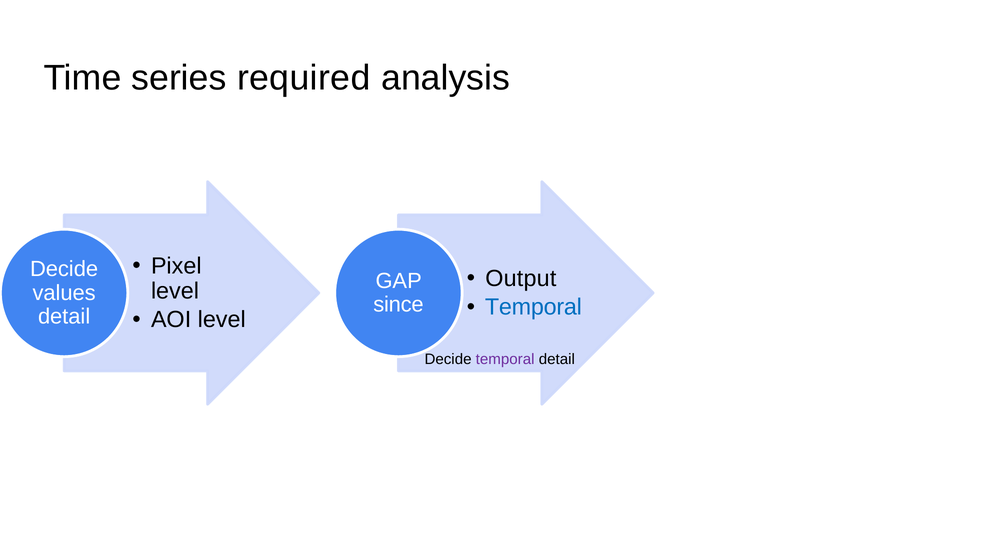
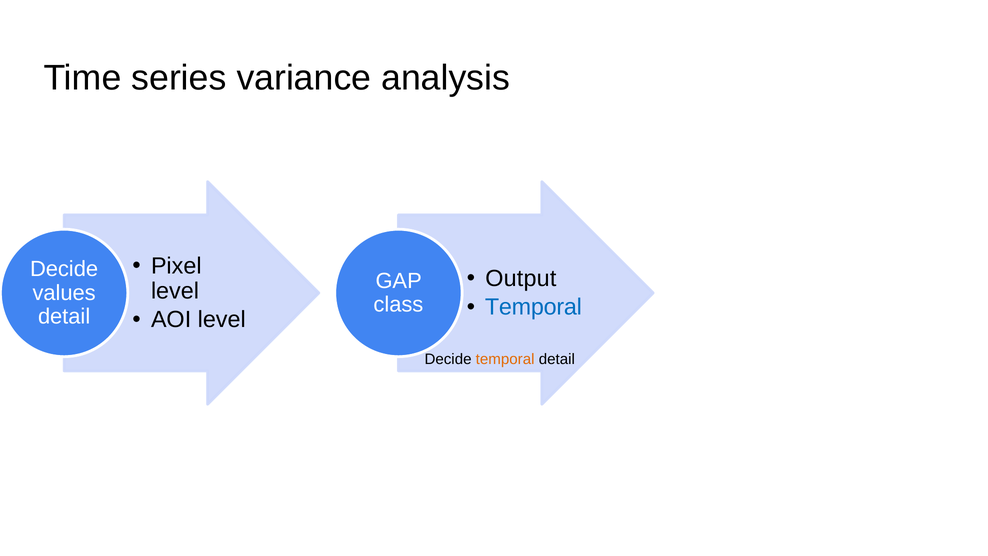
required: required -> variance (304, 78)
since: since -> class (398, 305)
temporal colour: purple -> orange (505, 359)
